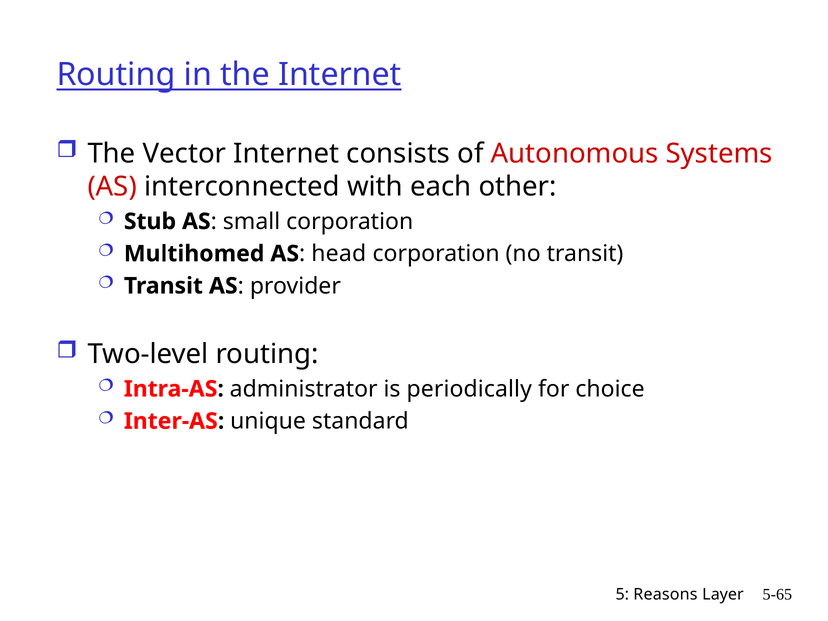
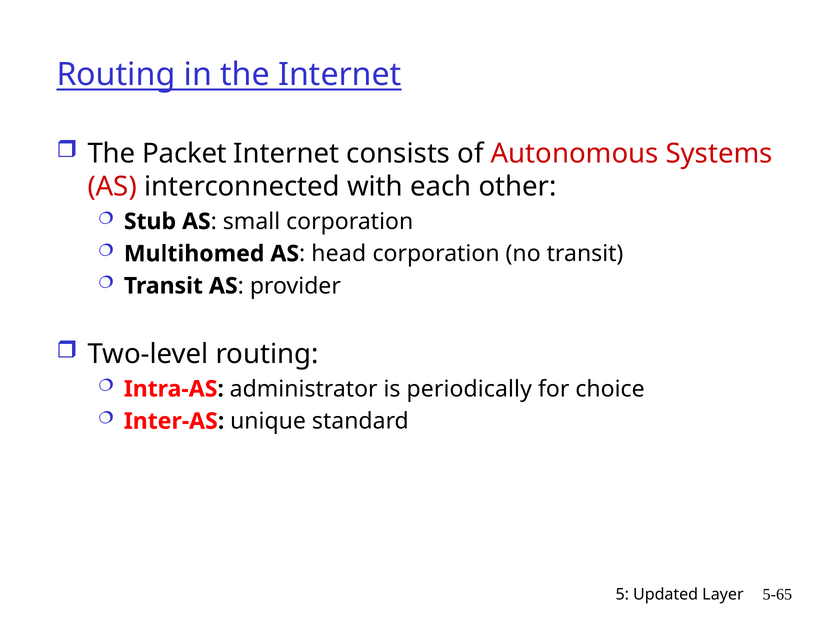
Vector: Vector -> Packet (185, 154)
Reasons: Reasons -> Updated (666, 595)
